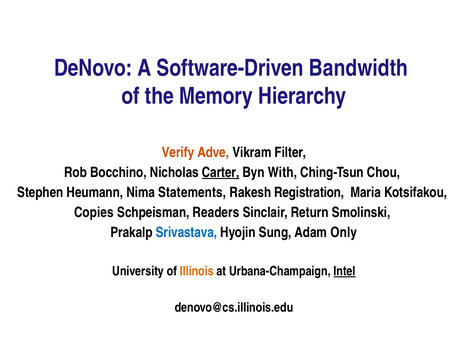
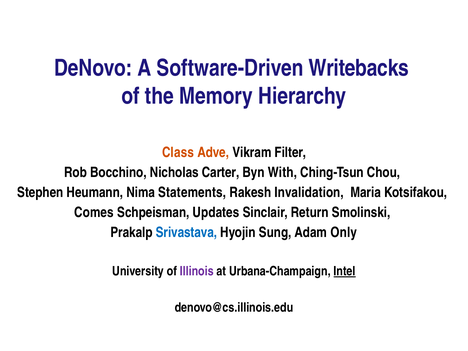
Bandwidth: Bandwidth -> Writebacks (359, 68)
Verify: Verify -> Class (178, 152)
Carter underline: present -> none (221, 172)
Registration: Registration -> Invalidation (309, 192)
Copies: Copies -> Comes (94, 212)
Readers: Readers -> Updates (216, 212)
Illinois colour: orange -> purple (197, 271)
